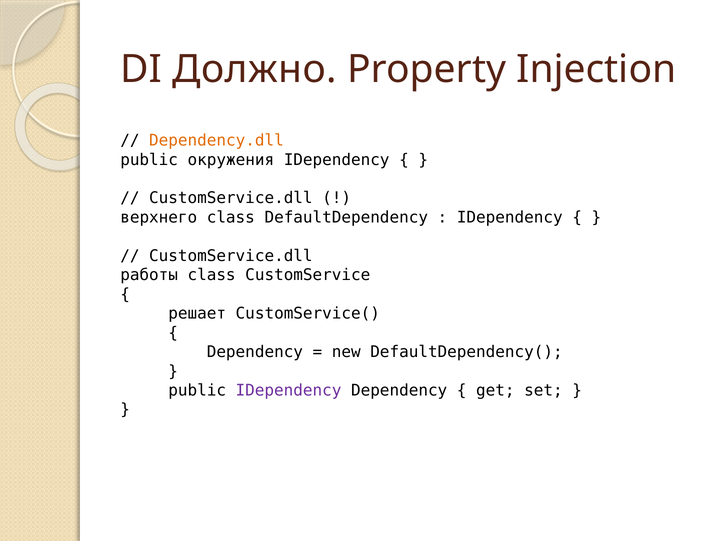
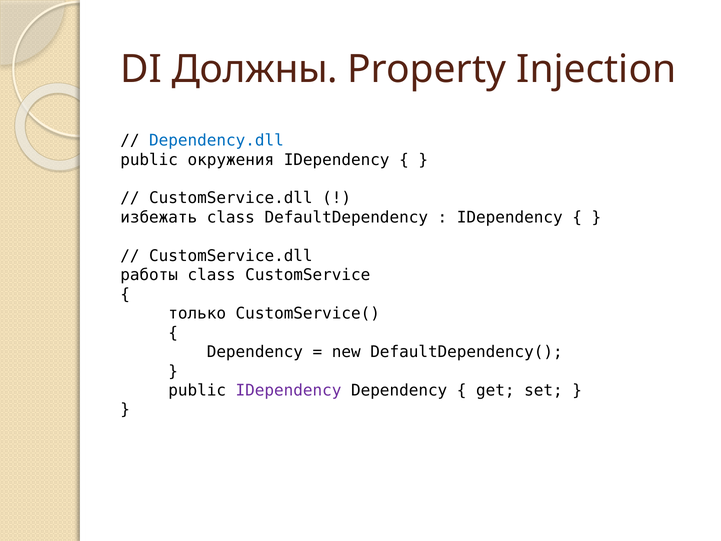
Должно: Должно -> Должны (255, 69)
Dependency.dll colour: orange -> blue (216, 140)
верхнего: верхнего -> избежать (159, 217)
решает: решает -> только (197, 313)
